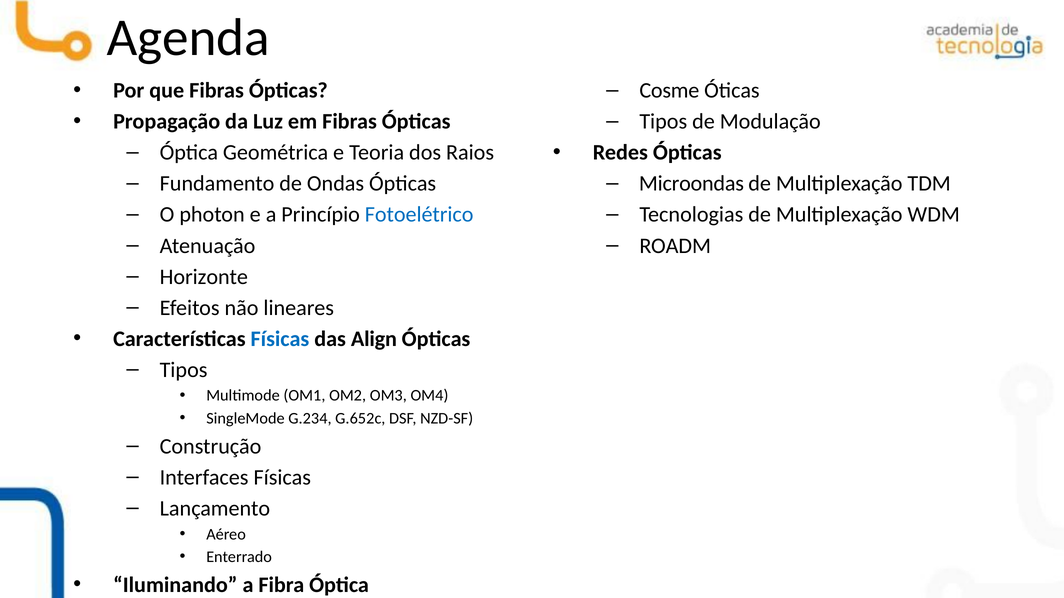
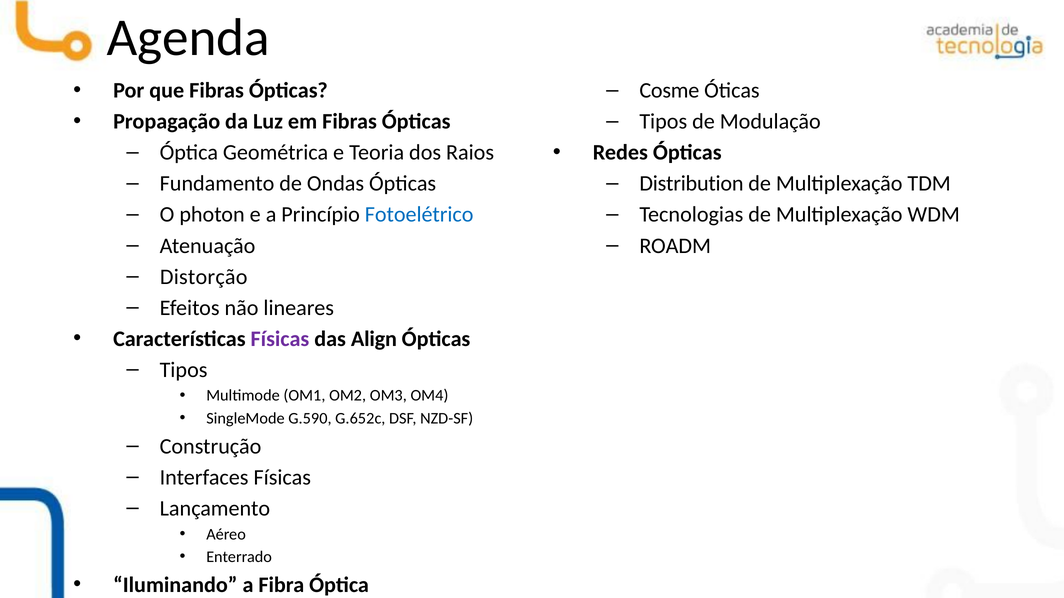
Microondas: Microondas -> Distribution (691, 184)
Horizonte: Horizonte -> Distorção (204, 277)
Físicas colour: blue -> purple (280, 339)
G.234: G.234 -> G.590 (310, 419)
